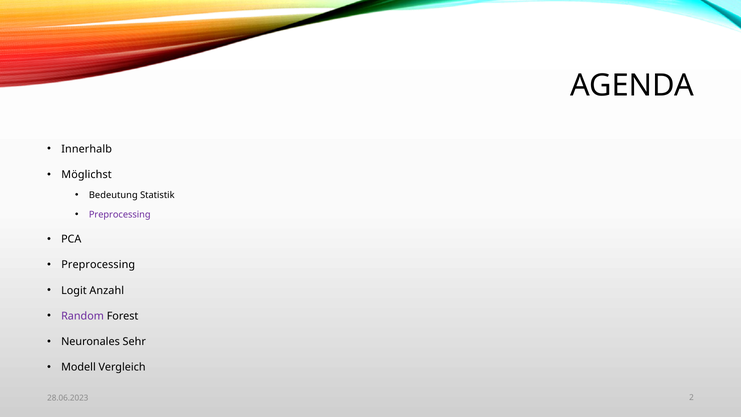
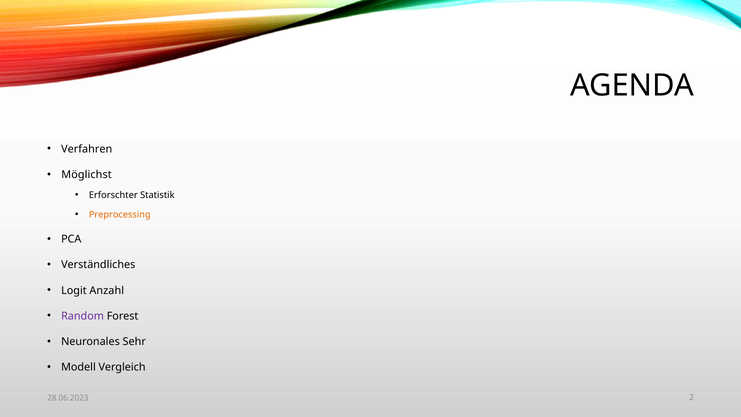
Innerhalb: Innerhalb -> Verfahren (87, 149)
Bedeutung: Bedeutung -> Erforschter (113, 195)
Preprocessing colour: purple -> orange (120, 214)
Preprocessing: Preprocessing -> Verständliches (98, 265)
